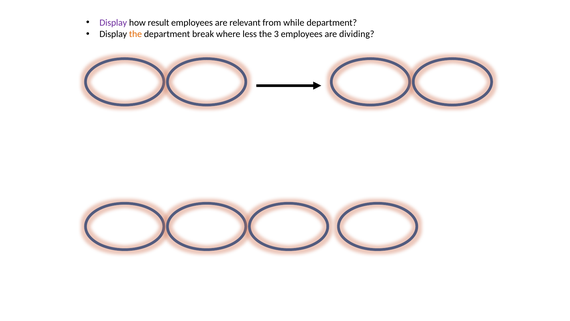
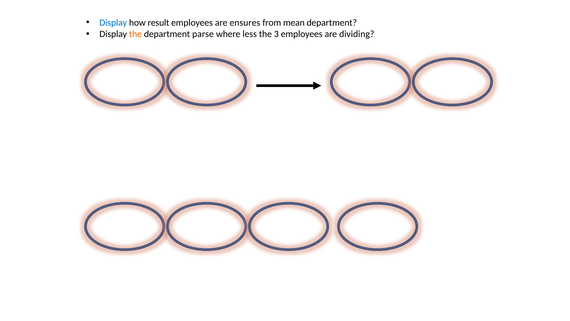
Display colour: purple -> blue (113, 23)
relevant: relevant -> ensures (245, 23)
while: while -> mean (294, 23)
break: break -> parse (203, 34)
